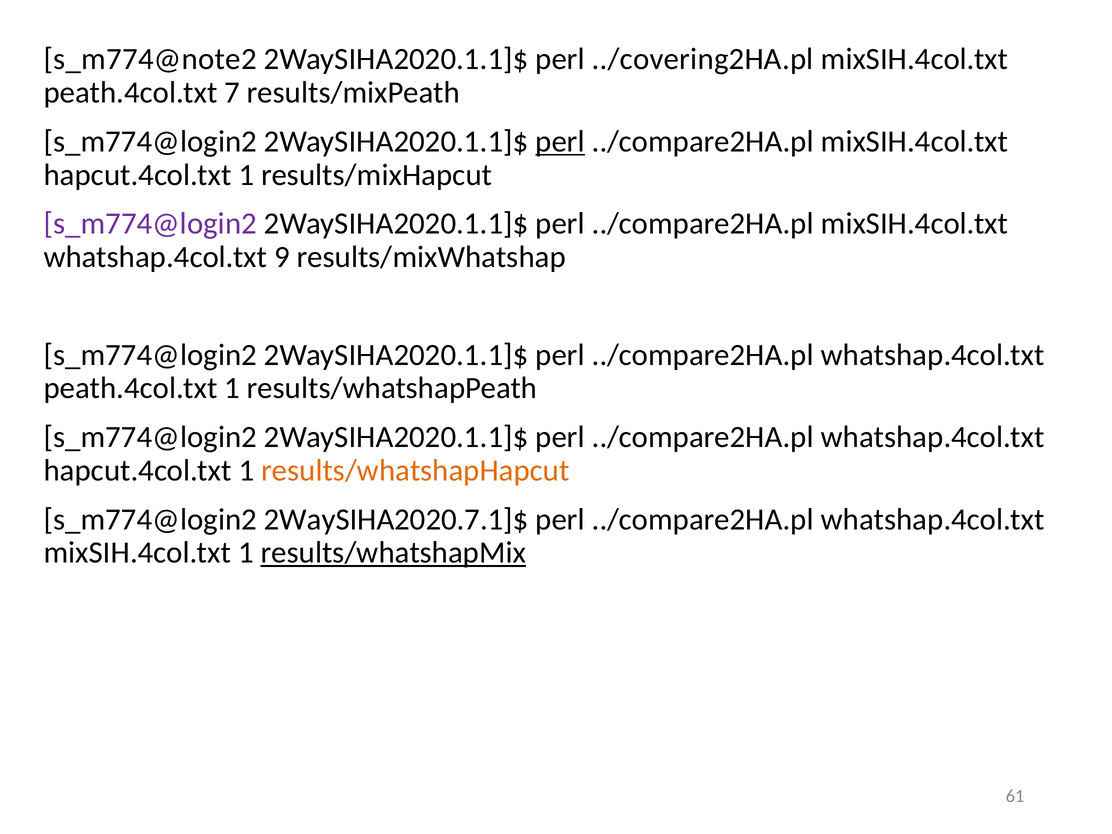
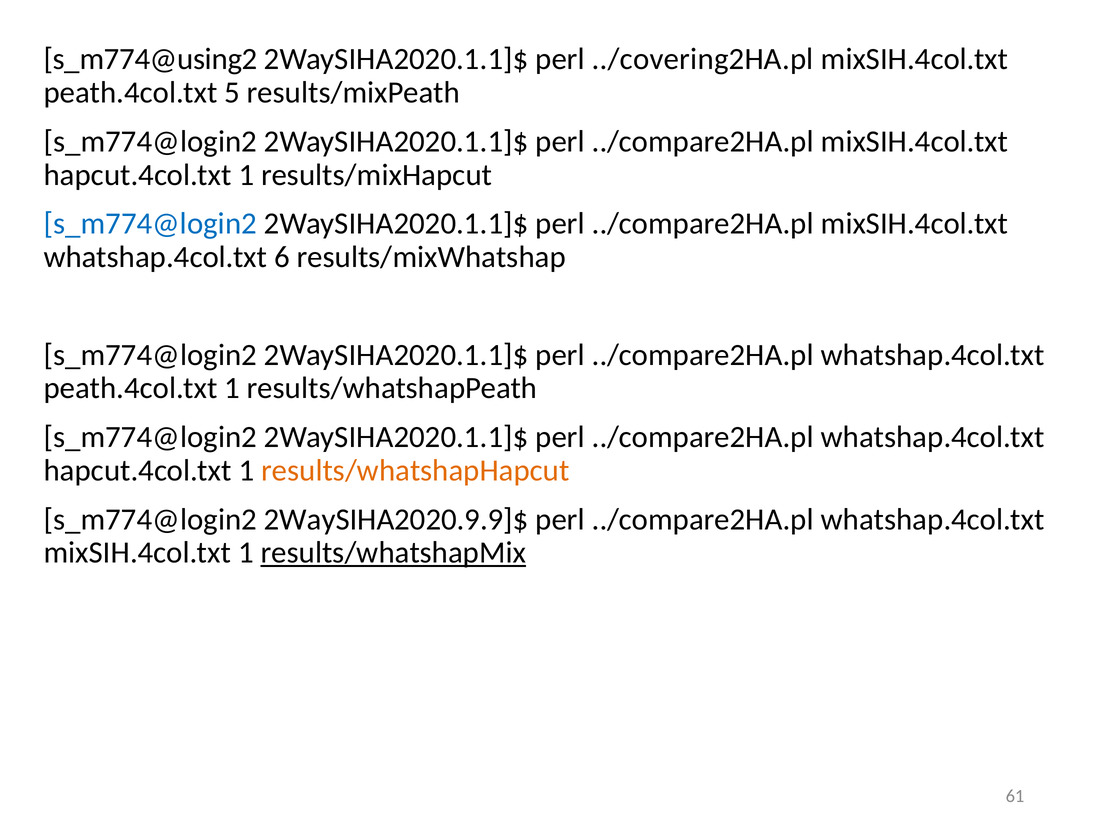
s_m774@note2: s_m774@note2 -> s_m774@using2 (150, 59)
7: 7 -> 5 (232, 93)
perl underline: present -> none (560, 141)
s_m774@login2 colour: purple -> blue (150, 224)
9: 9 -> 6 (282, 257)
2WaySIHA2020.7.1]$: 2WaySIHA2020.7.1]$ -> 2WaySIHA2020.9.9]$ (396, 519)
